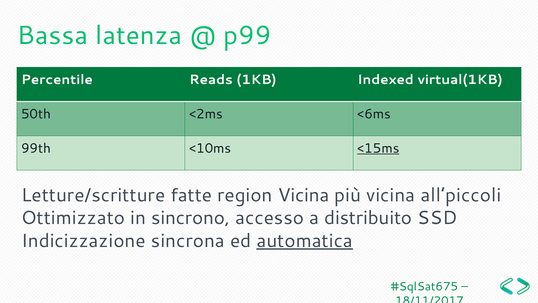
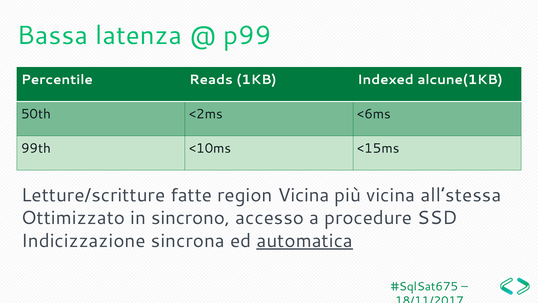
virtual(1KB: virtual(1KB -> alcune(1KB (460, 80)
<15ms underline: present -> none (378, 148)
all’piccoli: all’piccoli -> all’stessa (461, 195)
distribuito: distribuito -> procedure (368, 218)
